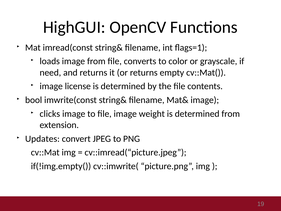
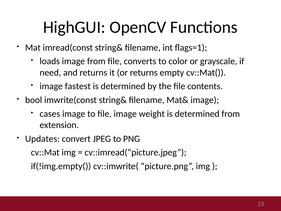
license: license -> fastest (78, 86)
clicks: clicks -> cases (50, 114)
